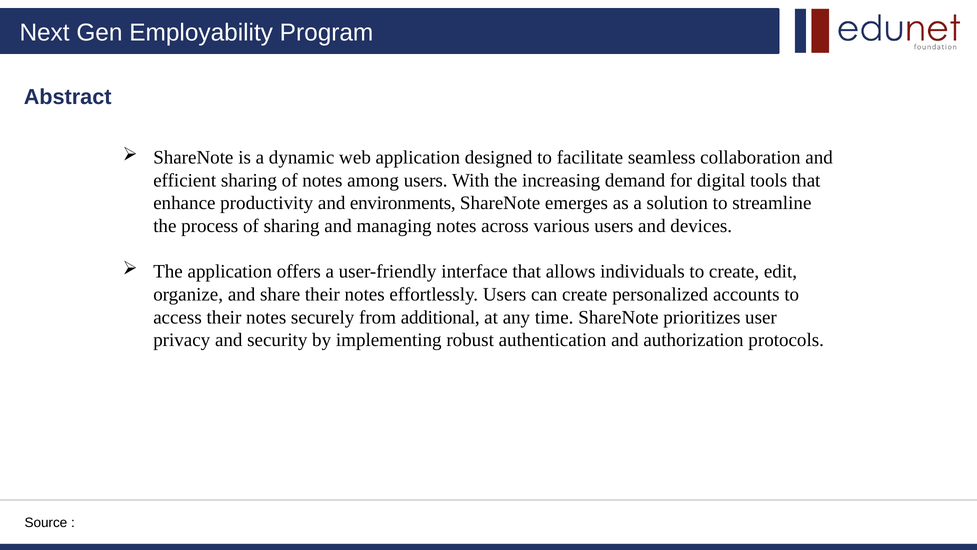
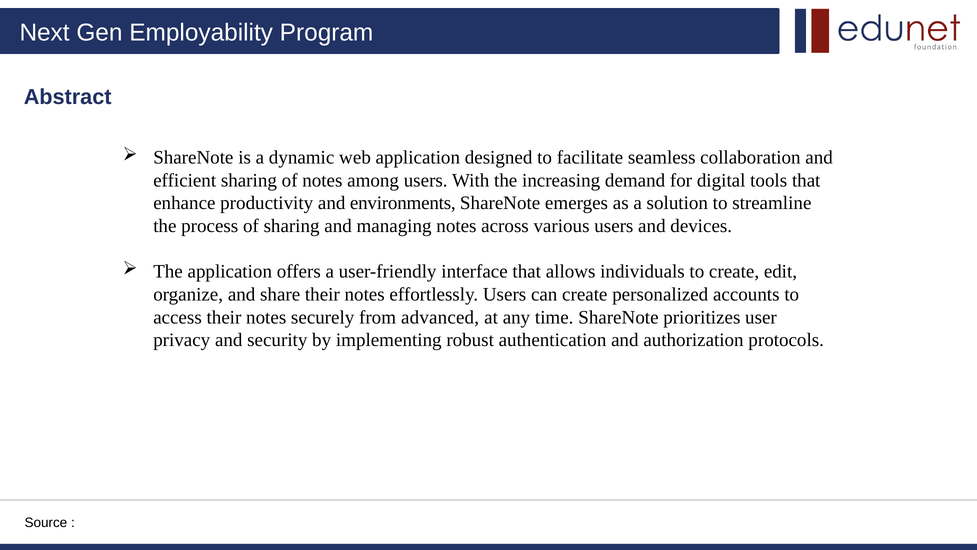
additional: additional -> advanced (440, 317)
